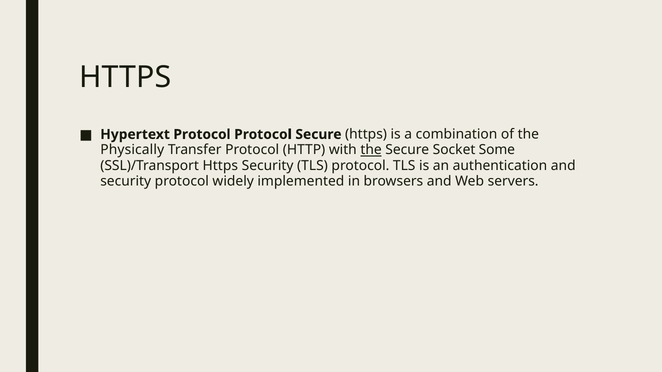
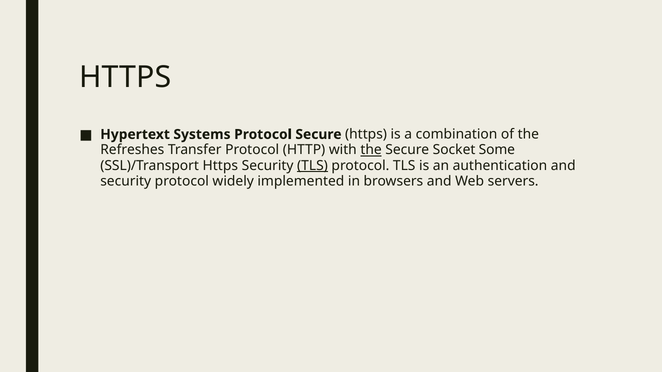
Hypertext Protocol: Protocol -> Systems (202, 135)
Physically: Physically -> Refreshes (132, 150)
TLS underline: none -> present (312, 166)
